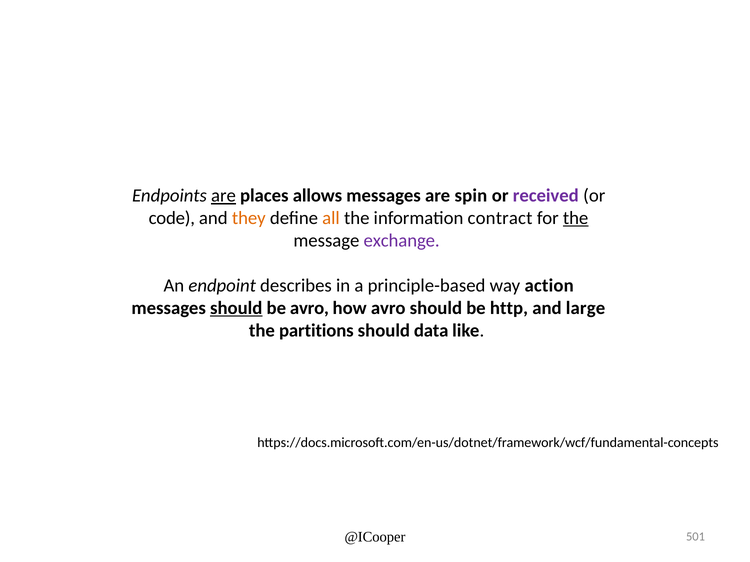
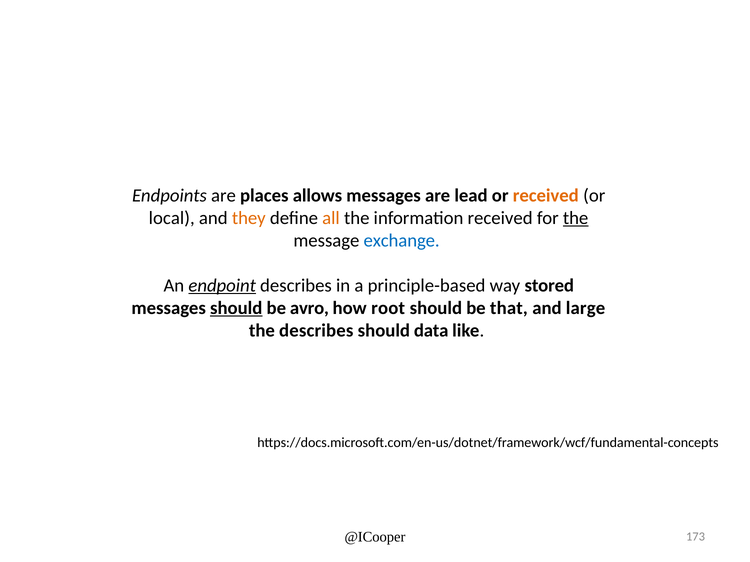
are underline: present -> none (223, 196)
spin: spin -> lead (471, 196)
received colour: purple -> orange (546, 196)
code: code -> local (172, 218)
information contract: contract -> received (500, 218)
exchange colour: purple -> blue (402, 241)
endpoint underline: none -> present (222, 286)
action: action -> stored (549, 286)
how avro: avro -> root (388, 308)
http: http -> that (509, 308)
the partitions: partitions -> describes (316, 331)
501: 501 -> 173 (695, 537)
